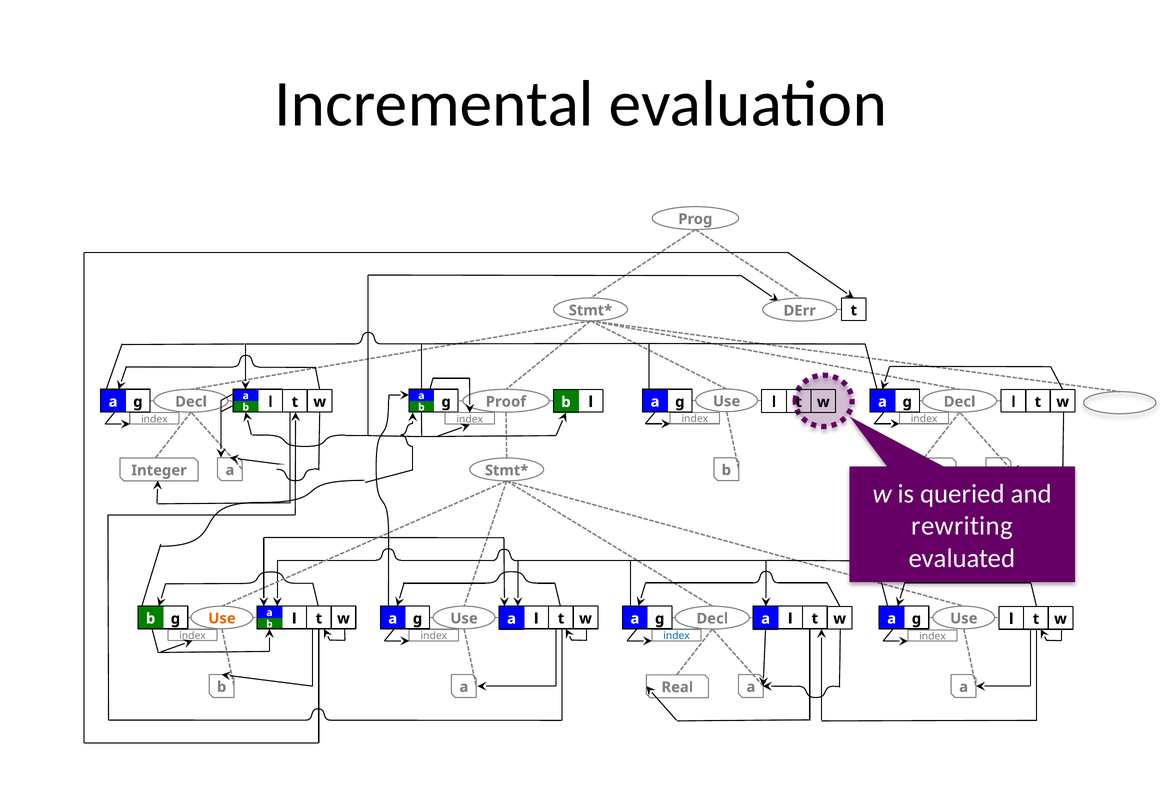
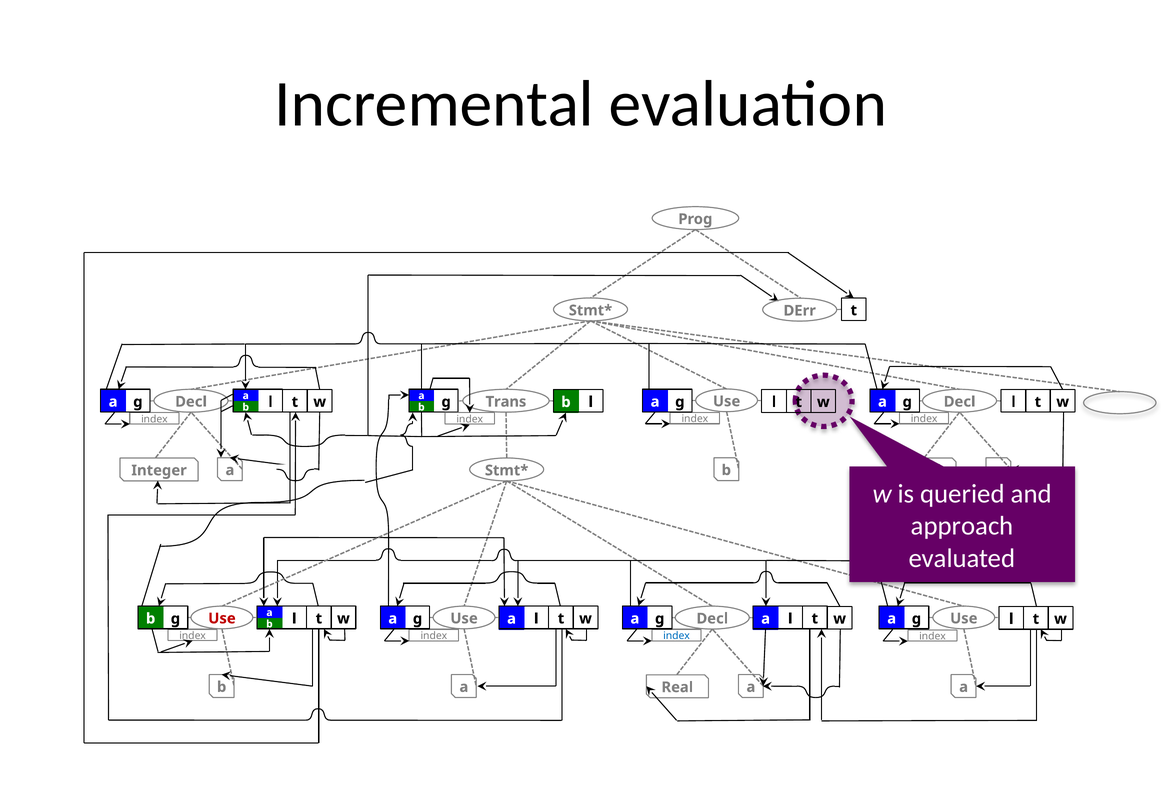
Proof: Proof -> Trans (506, 401)
rewriting: rewriting -> approach (962, 526)
Use colour: orange -> red (222, 618)
